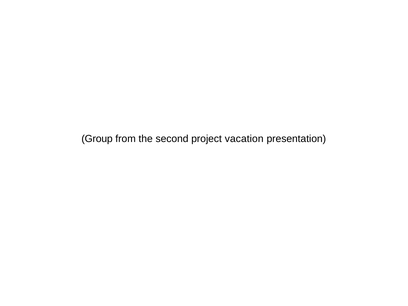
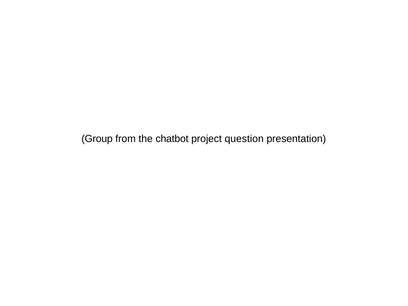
second: second -> chatbot (172, 139)
vacation: vacation -> question (244, 139)
